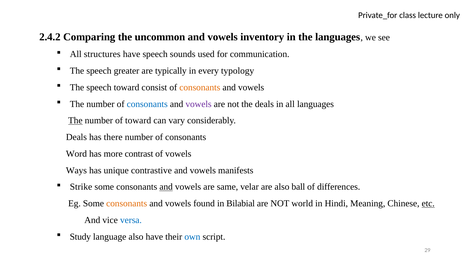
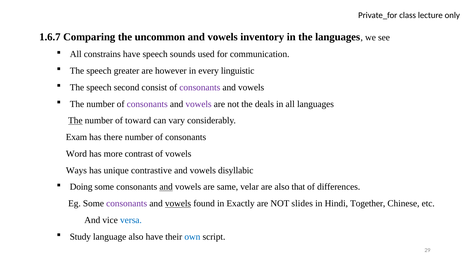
2.4.2: 2.4.2 -> 1.6.7 (50, 37)
structures: structures -> constrains (102, 54)
typically: typically -> however (171, 71)
typology: typology -> linguistic (238, 71)
speech toward: toward -> second (127, 87)
consonants colour: orange -> purple (200, 87)
consonants colour: blue -> purple (147, 104)
Deals: Deals -> Exam (76, 137)
manifests: manifests -> disyllabic (236, 170)
Strike: Strike -> Doing (81, 187)
ball: ball -> that (298, 187)
consonants colour: orange -> purple (127, 204)
vowels underline: none -> present (178, 204)
Bilabial: Bilabial -> Exactly (241, 204)
world: world -> slides (302, 204)
Meaning: Meaning -> Together (368, 204)
etc underline: present -> none (428, 204)
